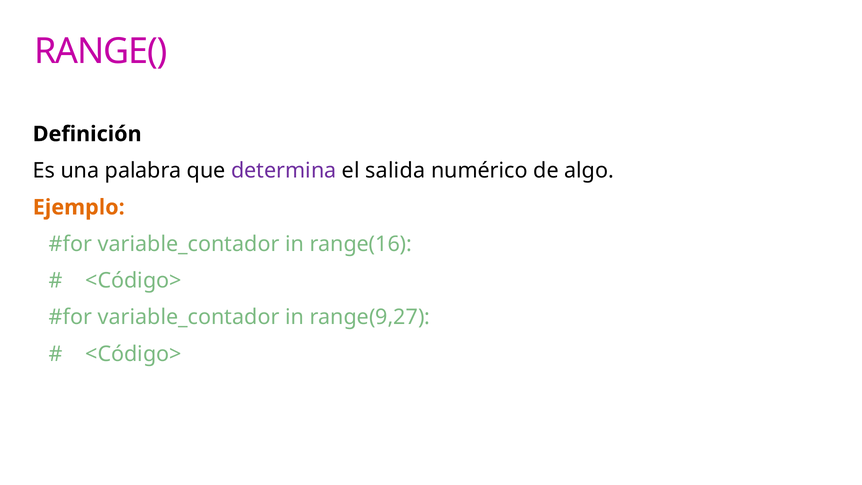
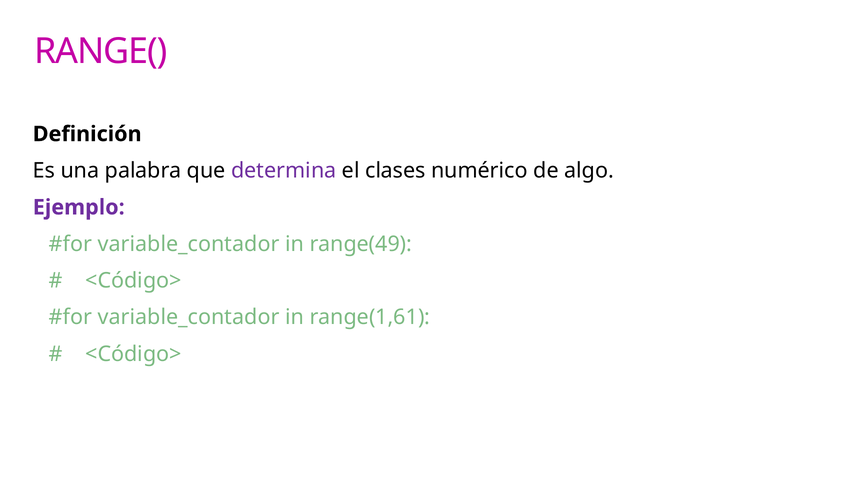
salida: salida -> clases (395, 171)
Ejemplo colour: orange -> purple (79, 207)
range(16: range(16 -> range(49 (361, 244)
range(9,27: range(9,27 -> range(1,61 (370, 317)
